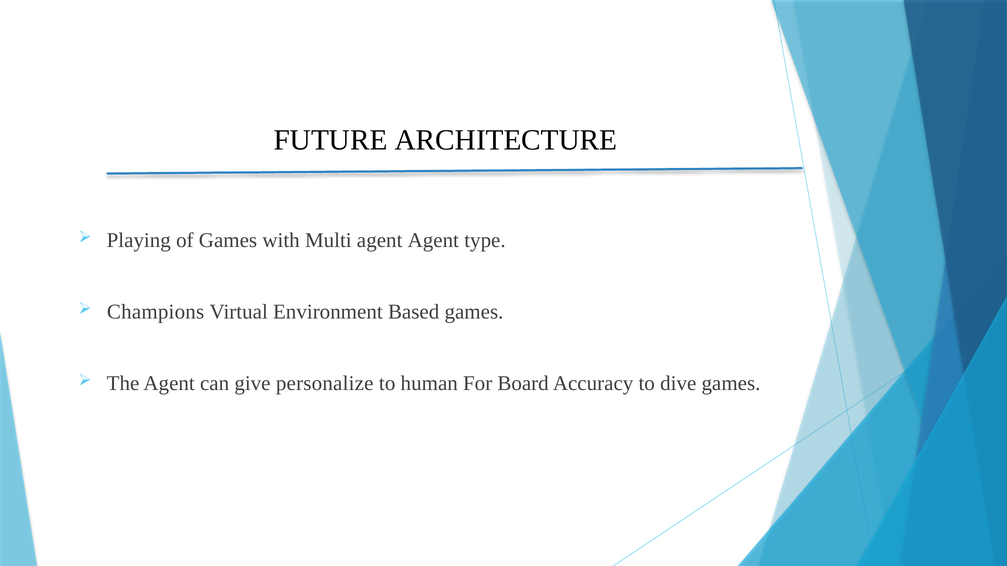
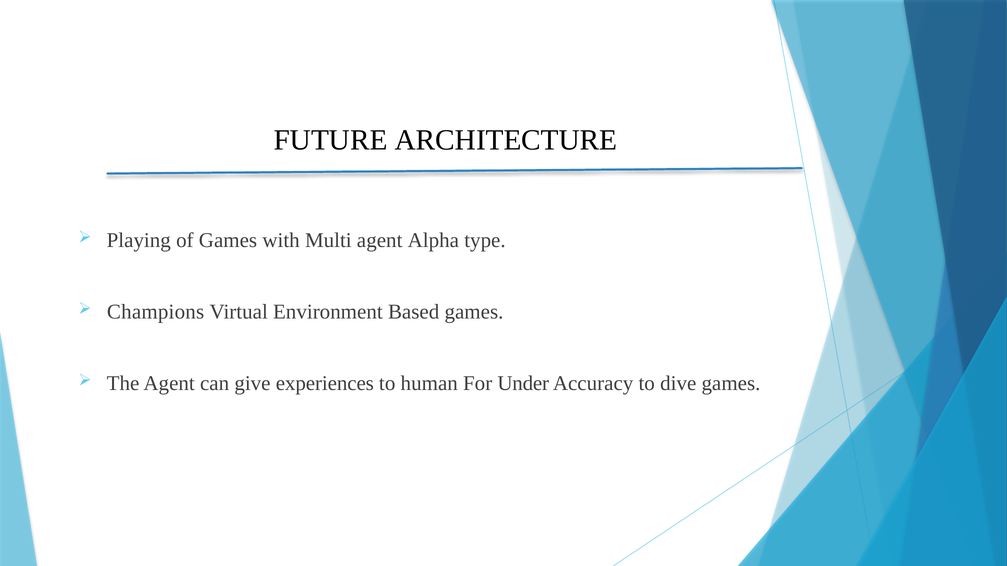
agent Agent: Agent -> Alpha (433, 241)
personalize: personalize -> experiences (325, 383)
Board: Board -> Under (523, 383)
